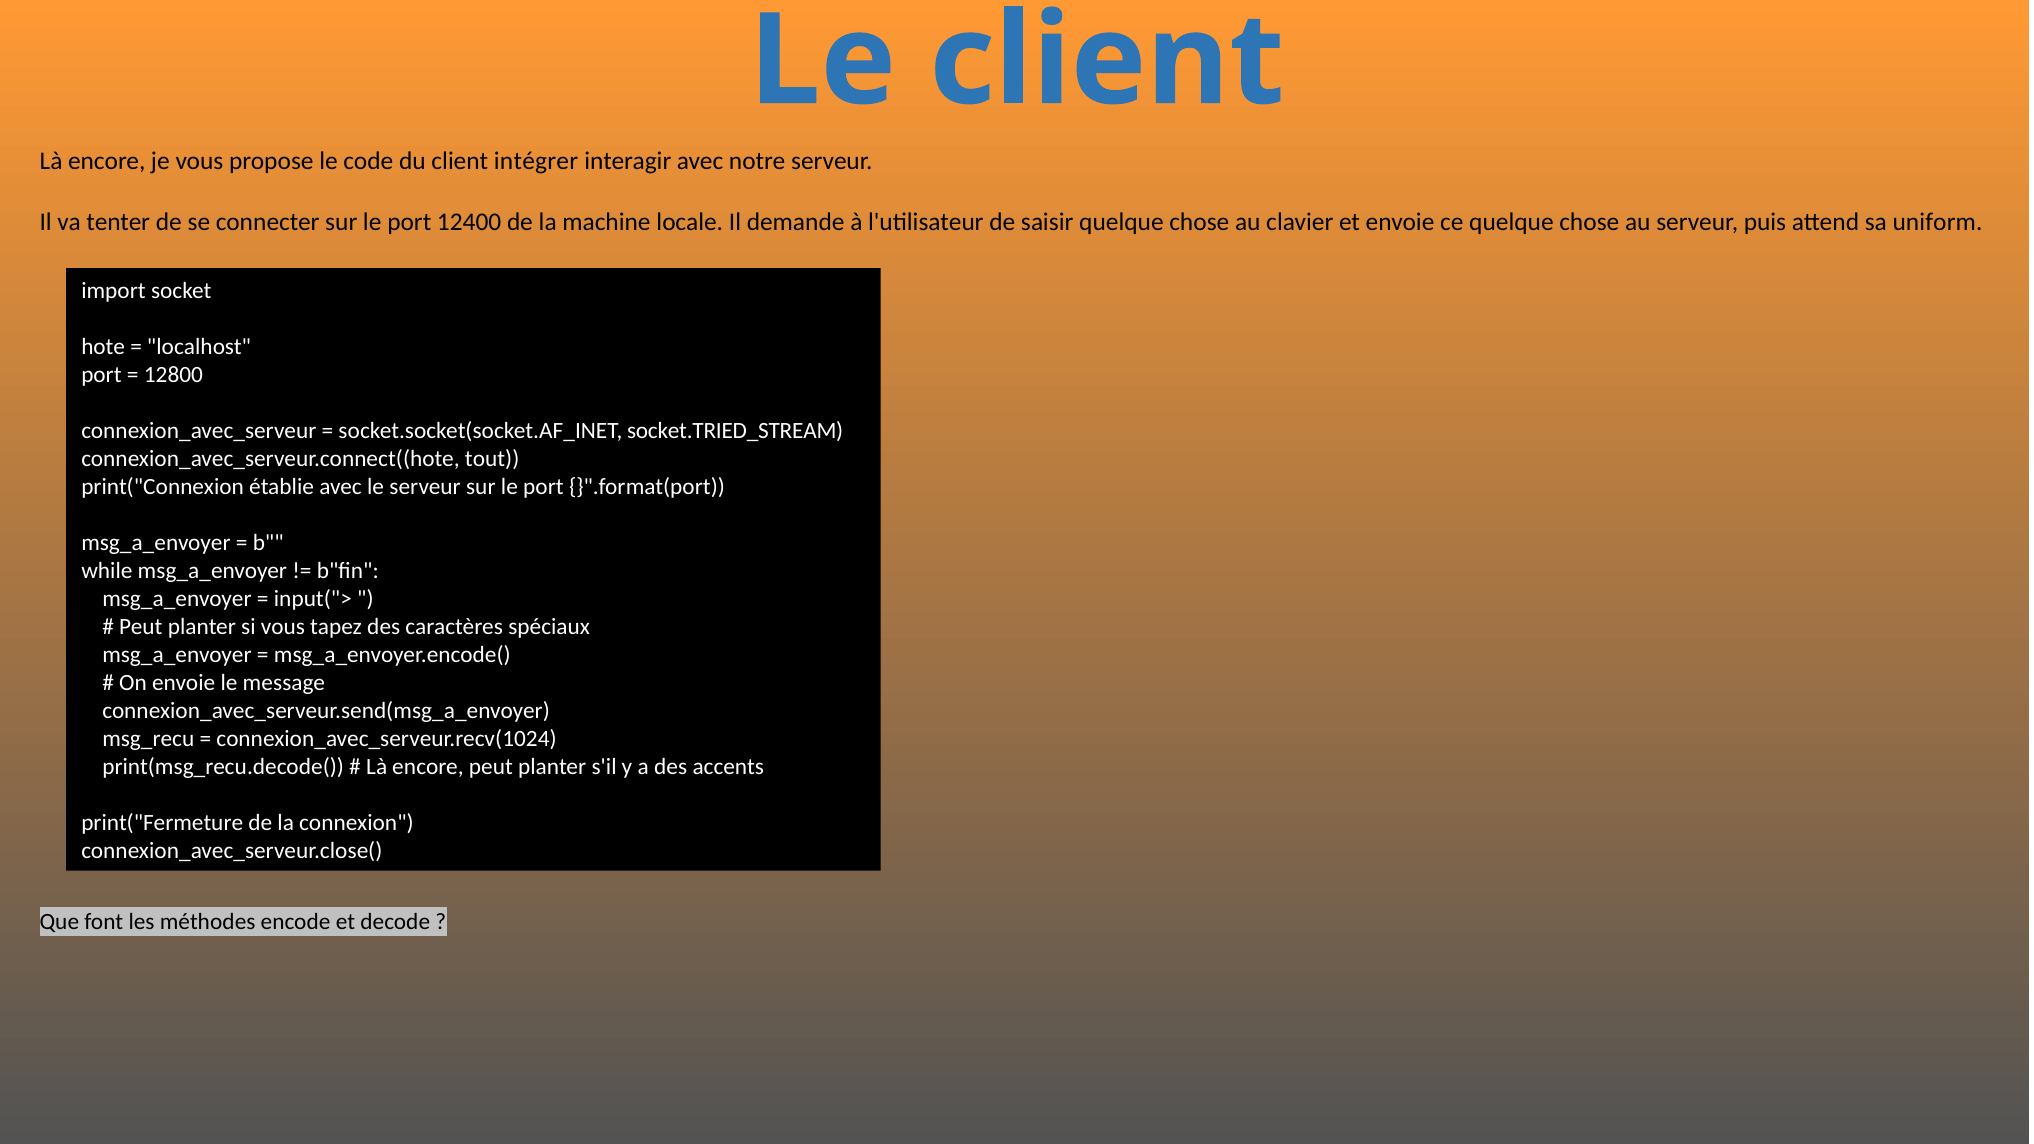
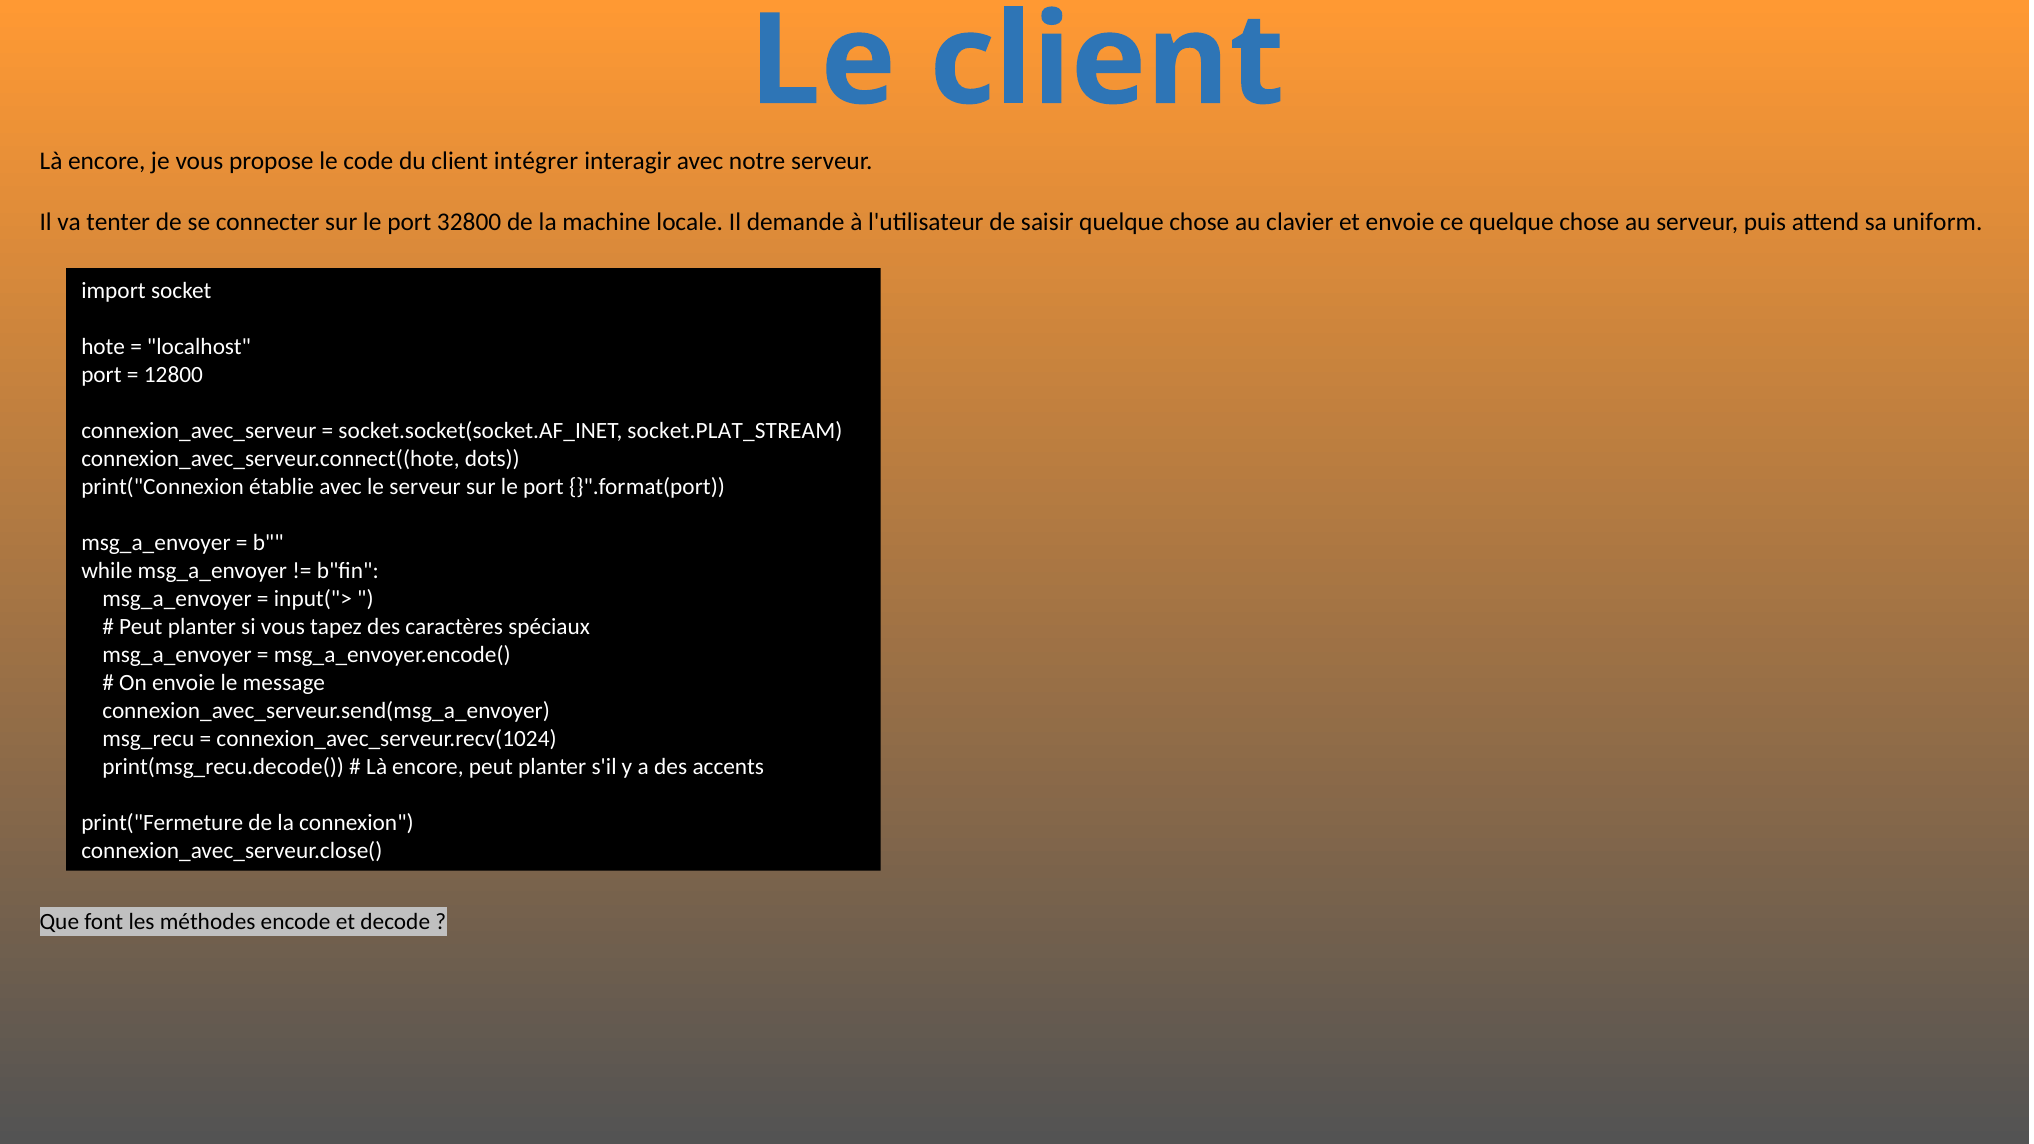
12400: 12400 -> 32800 (469, 222)
socket.TRIED_STREAM: socket.TRIED_STREAM -> socket.PLAT_STREAM (735, 431)
tout: tout -> dots (492, 459)
